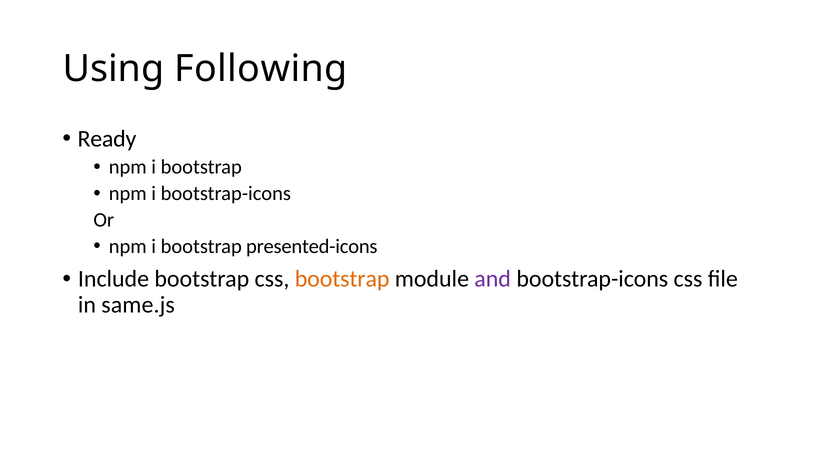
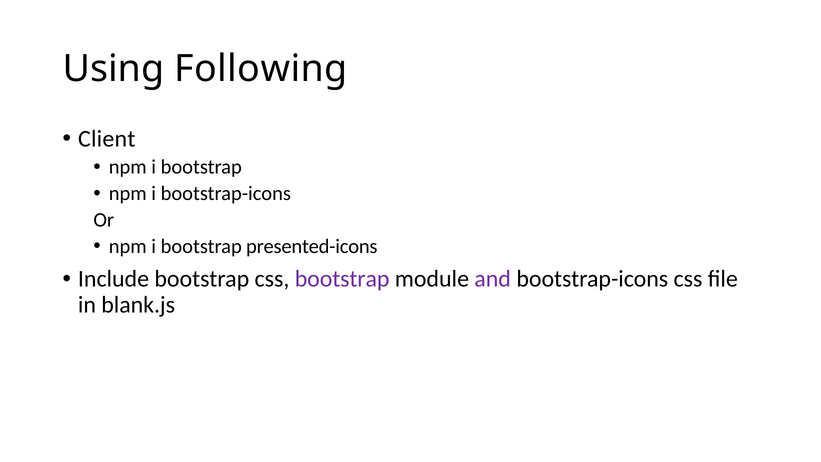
Ready: Ready -> Client (107, 139)
bootstrap colour: orange -> purple (342, 279)
same.js: same.js -> blank.js (138, 305)
